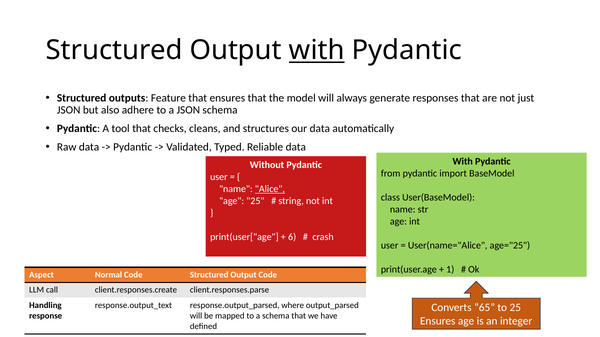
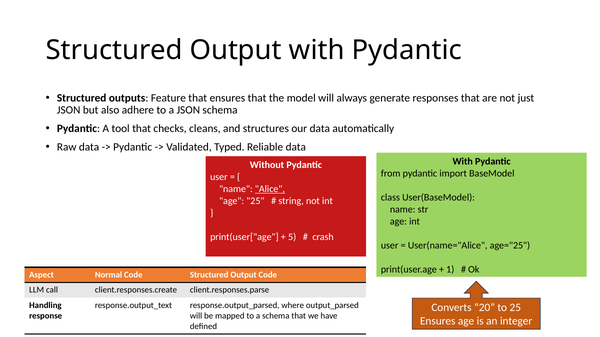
with underline: present -> none (317, 50)
6: 6 -> 5 (292, 237)
65: 65 -> 20 (485, 308)
